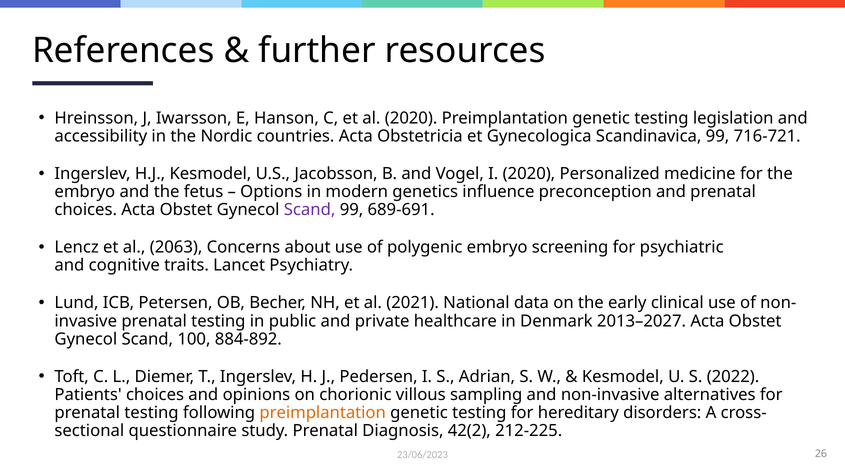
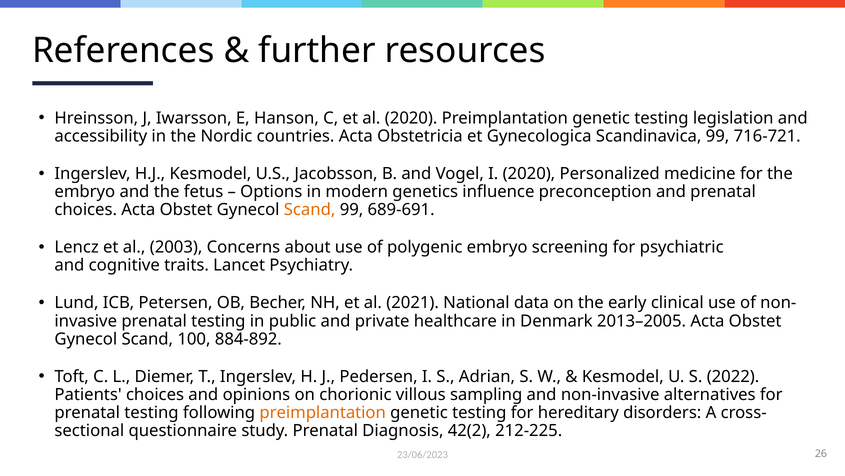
Scand colour: purple -> orange (310, 210)
2063: 2063 -> 2003 (176, 247)
2013–2027: 2013–2027 -> 2013–2005 (642, 321)
